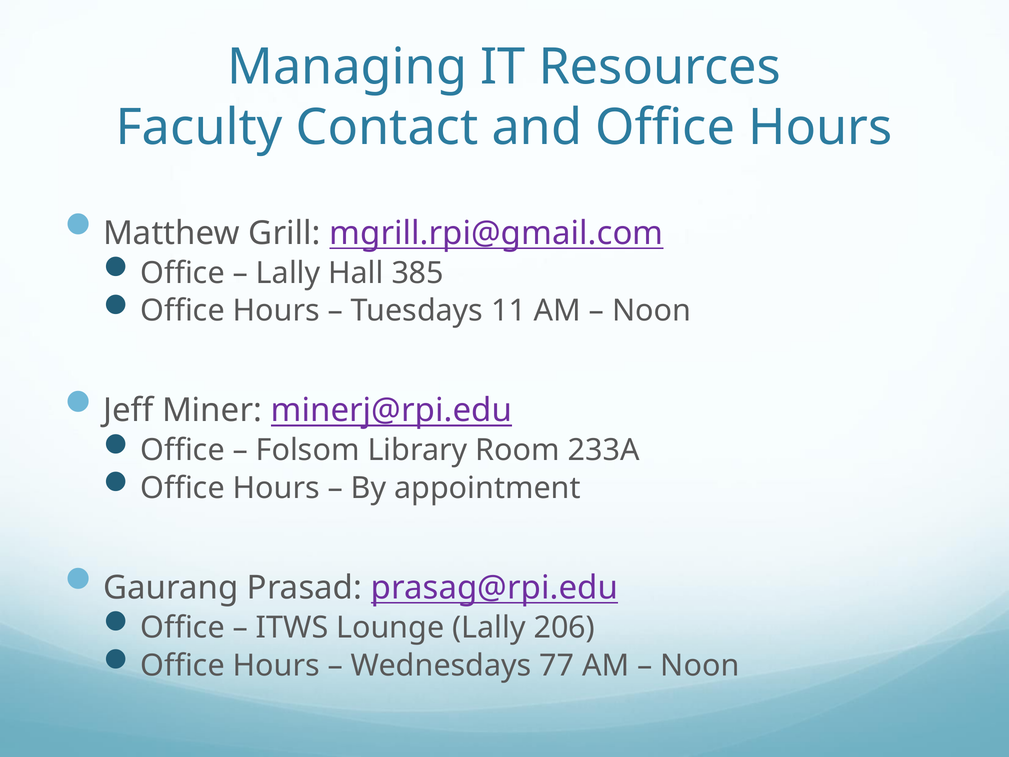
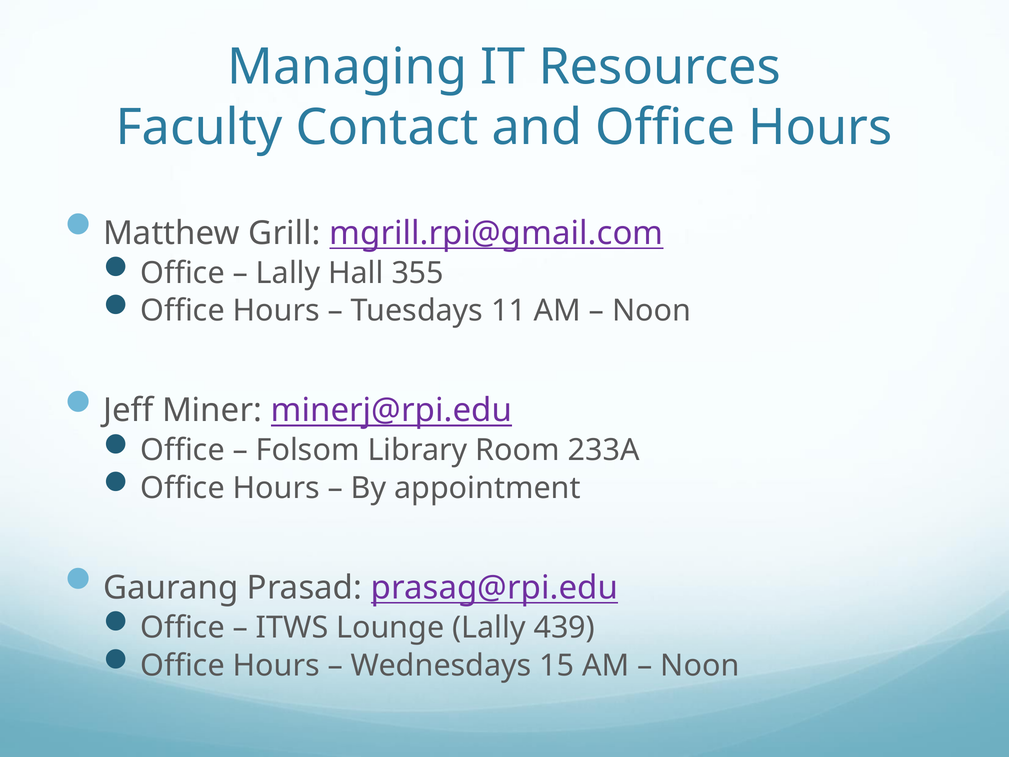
385: 385 -> 355 (418, 273)
206: 206 -> 439 (564, 627)
77: 77 -> 15 (557, 665)
